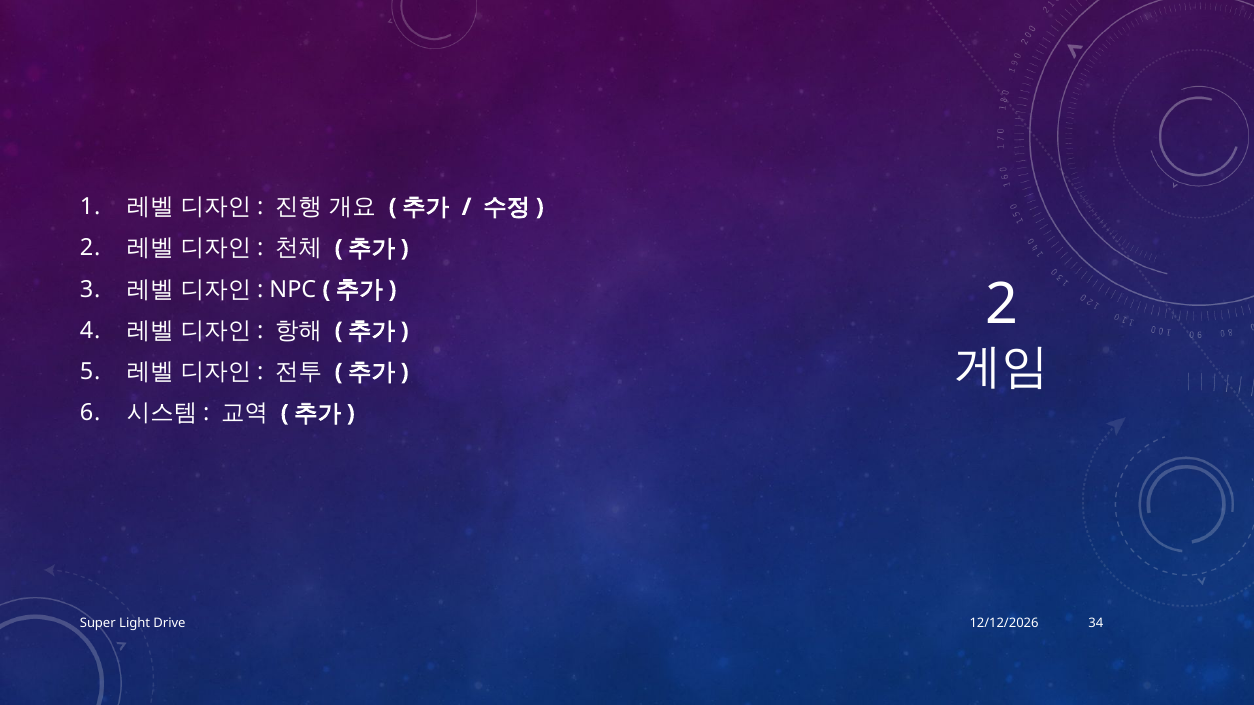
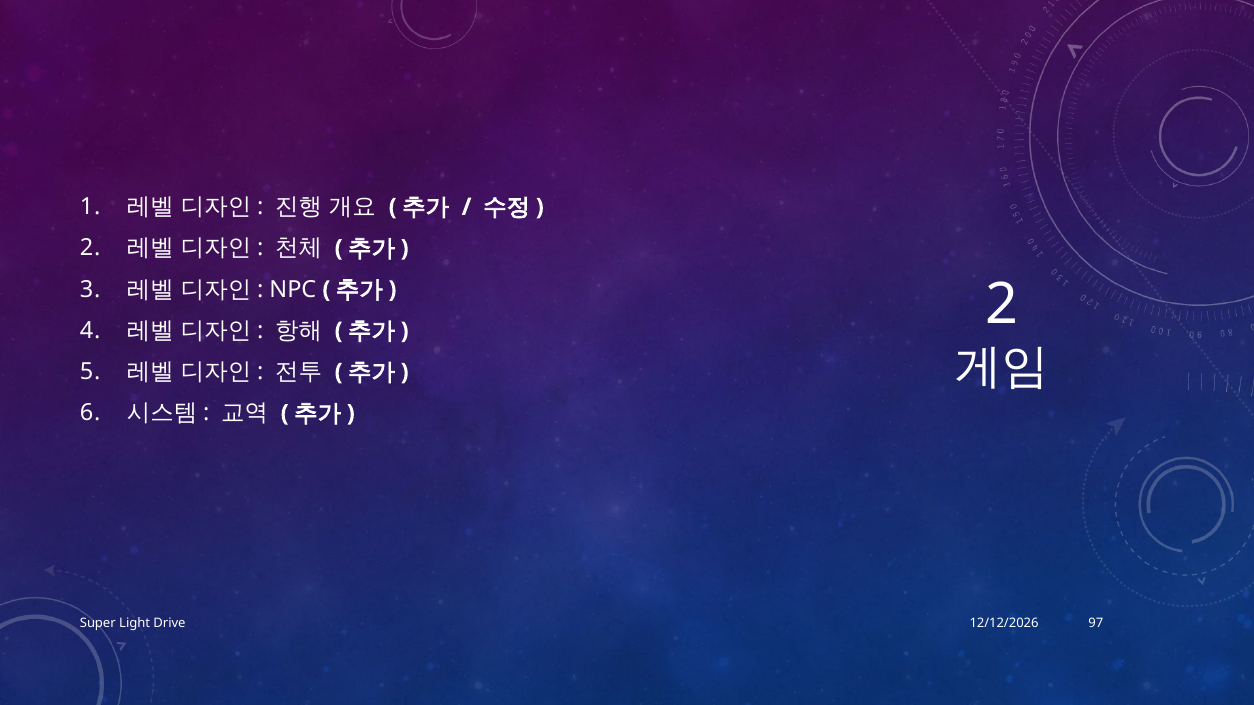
34: 34 -> 97 (1096, 623)
